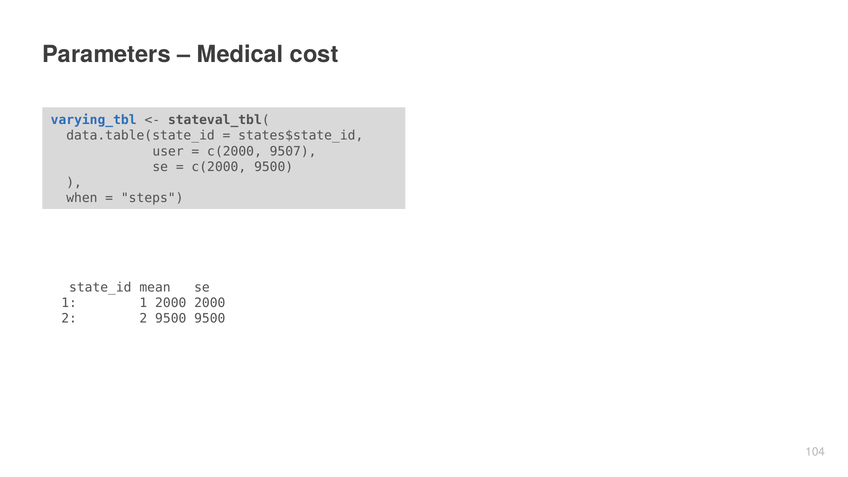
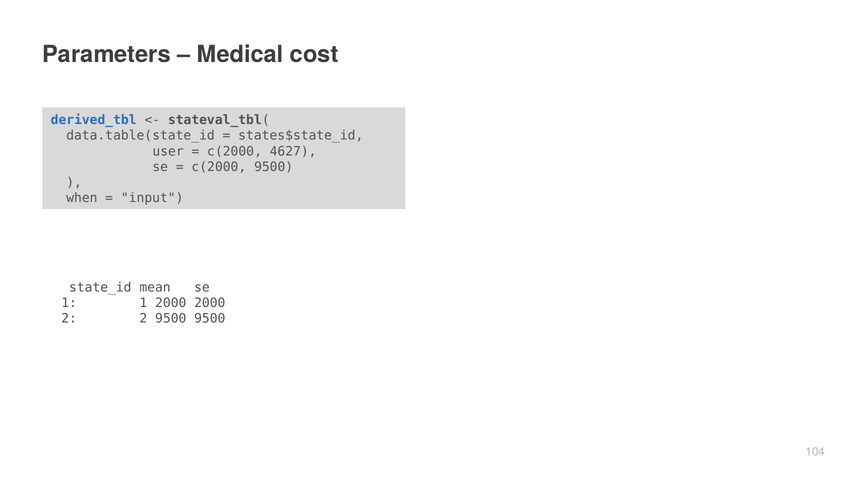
varying_tbl: varying_tbl -> derived_tbl (94, 120)
9507: 9507 -> 4627 (293, 151)
steps: steps -> input (152, 198)
